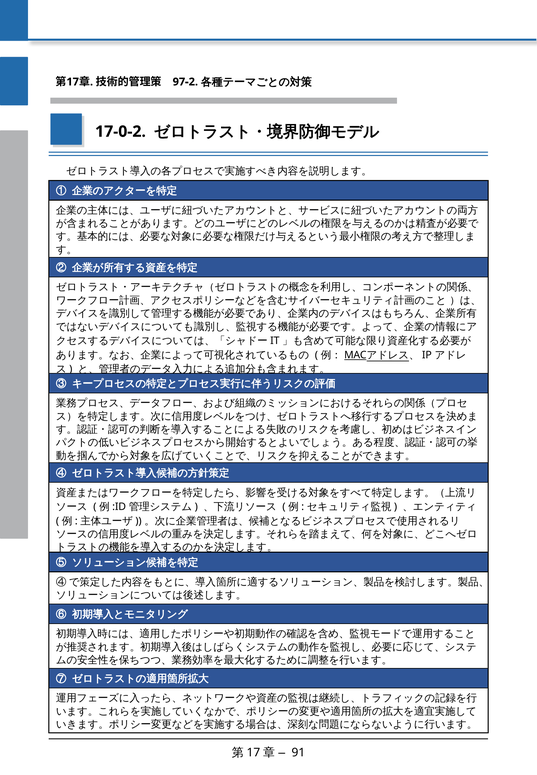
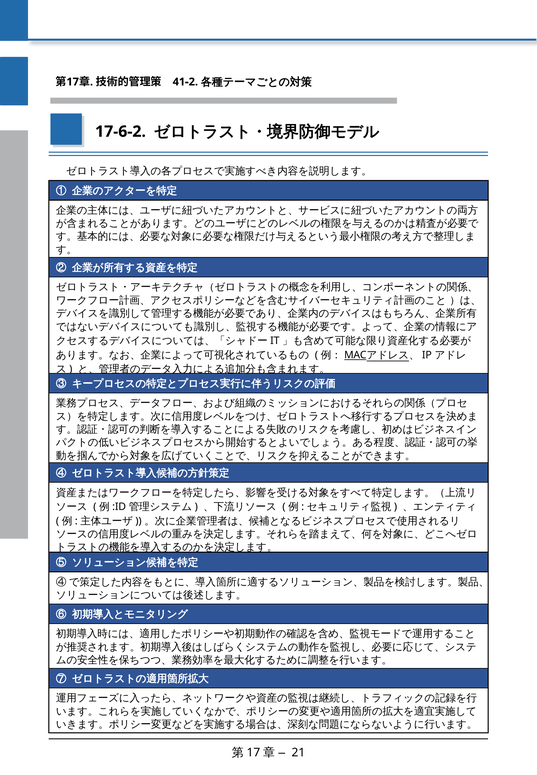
97-2: 97-2 -> 41-2 (185, 82)
17-0-2: 17-0-2 -> 17-6-2 (120, 132)
91: 91 -> 21 (298, 753)
